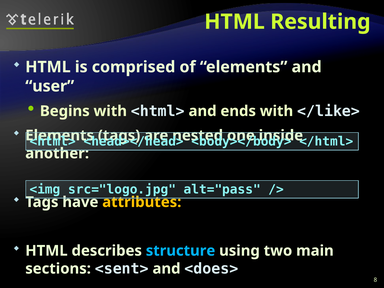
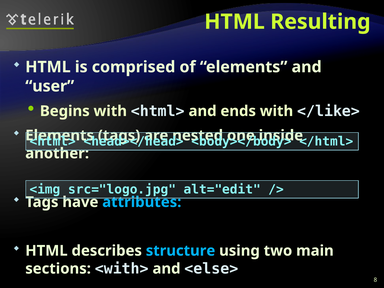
alt="pass: alt="pass -> alt="edit (222, 189)
attributes colour: yellow -> light blue (142, 202)
<sent>: <sent> -> <with> (122, 269)
<does>: <does> -> <else> (211, 269)
